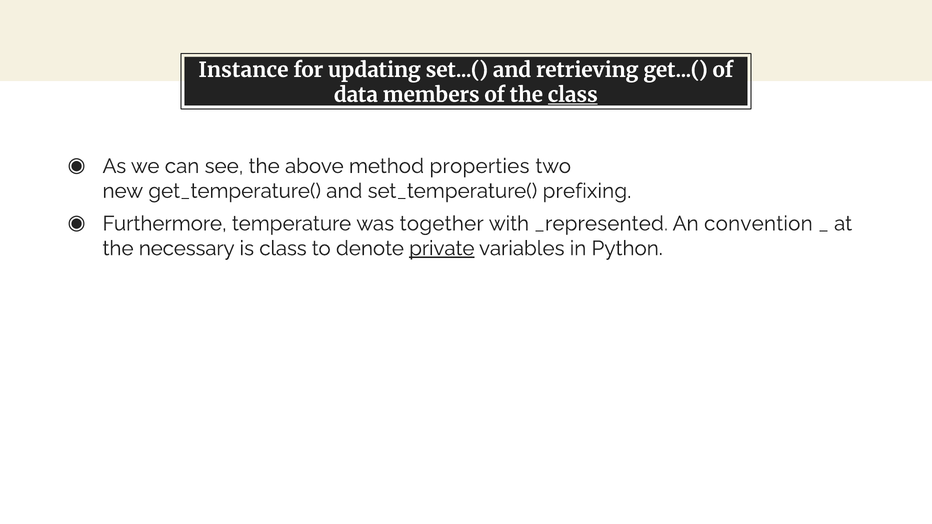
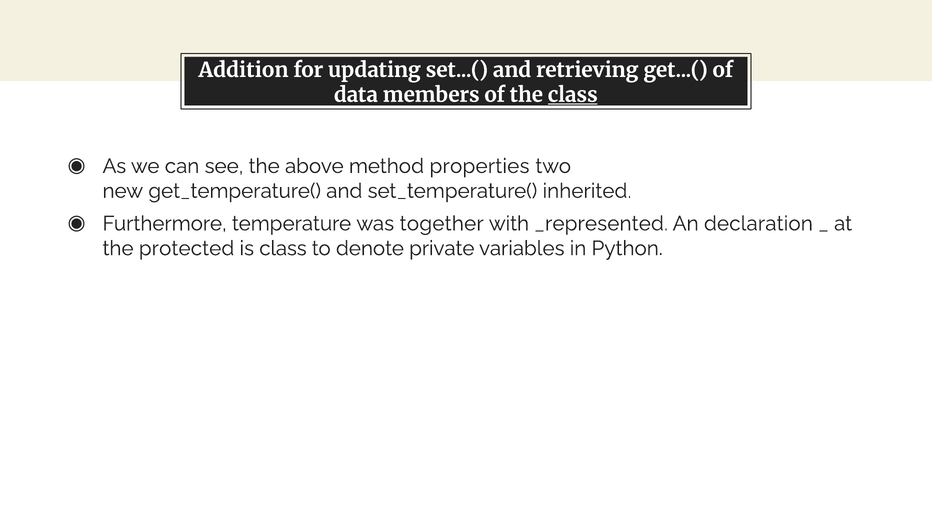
Instance: Instance -> Addition (243, 70)
prefixing: prefixing -> inherited (587, 191)
convention: convention -> declaration (758, 224)
necessary: necessary -> protected (187, 249)
private underline: present -> none (442, 249)
